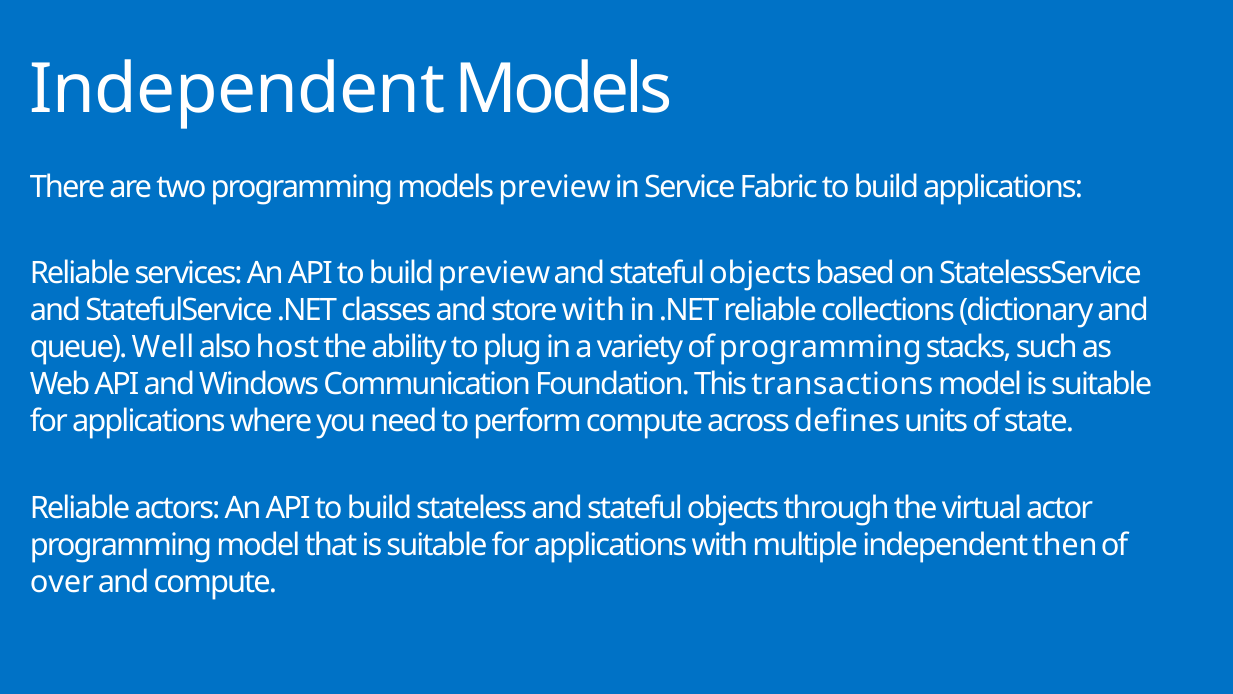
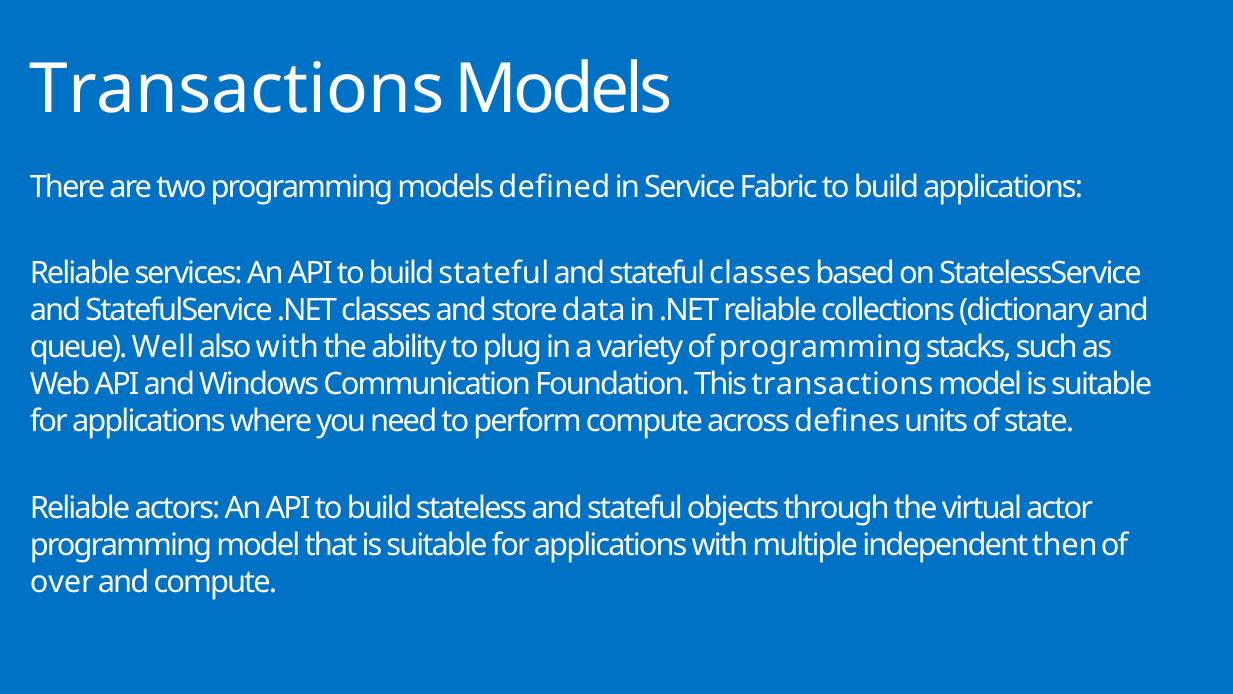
Independent: Independent -> Transactions (237, 90)
models preview: preview -> defined (554, 187)
build preview: preview -> stateful (494, 273)
objects: objects -> classes (760, 273)
store with: with -> data (594, 310)
also host: host -> with (287, 347)
